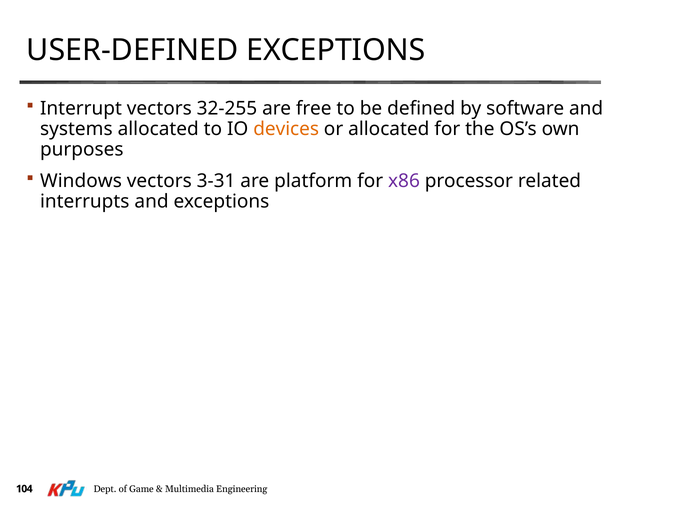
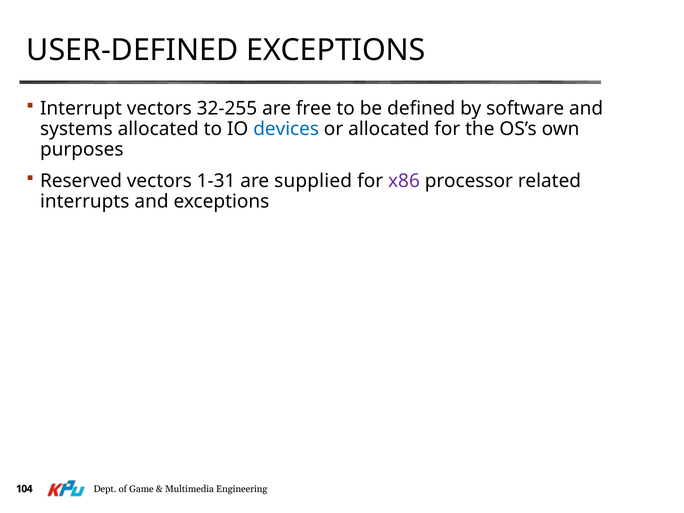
devices colour: orange -> blue (286, 129)
Windows: Windows -> Reserved (81, 181)
3-31: 3-31 -> 1-31 (216, 181)
platform: platform -> supplied (313, 181)
